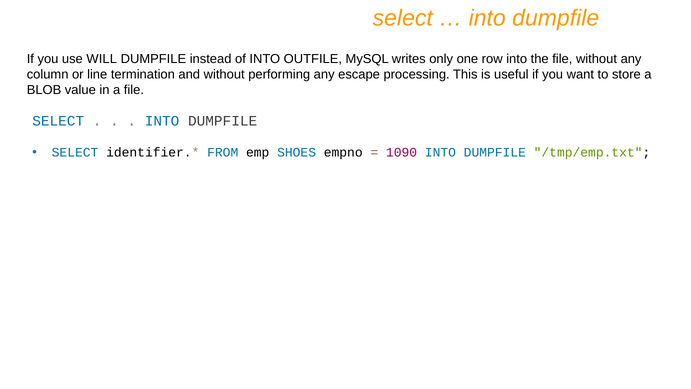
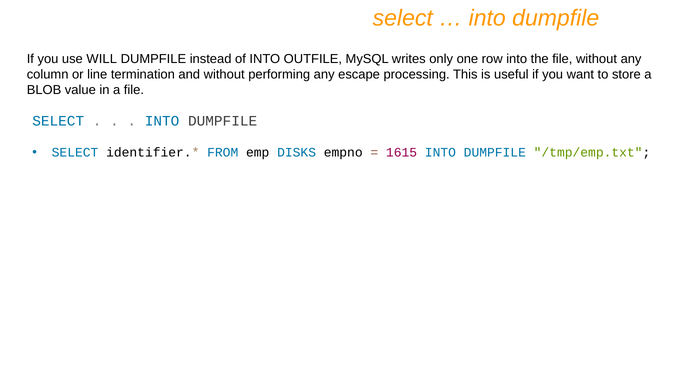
SHOES: SHOES -> DISKS (297, 152)
1090: 1090 -> 1615 (402, 152)
